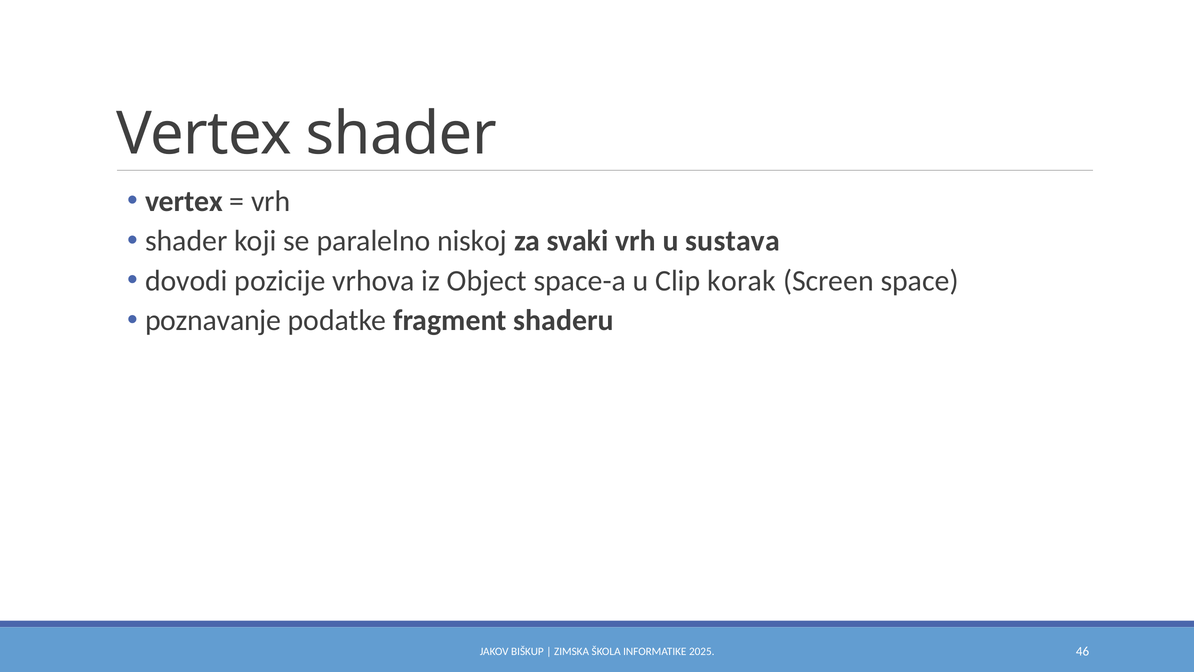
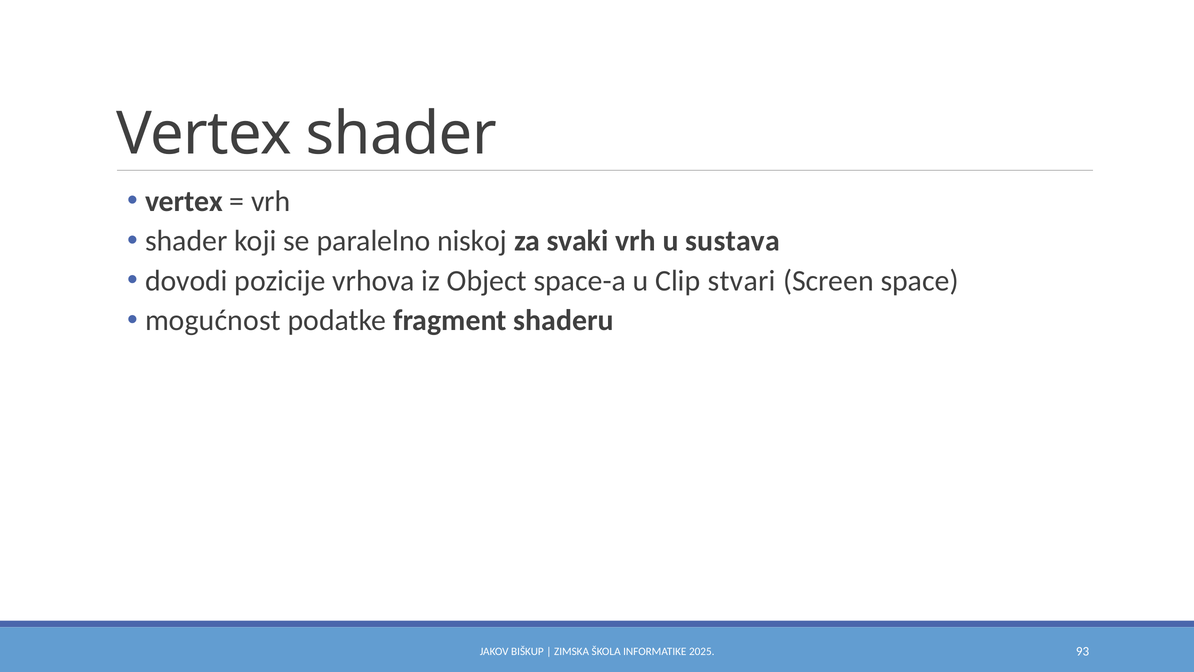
korak: korak -> stvari (742, 281)
poznavanje: poznavanje -> mogućnost (213, 320)
46: 46 -> 93 (1083, 651)
